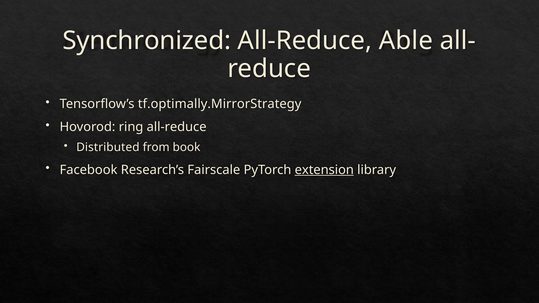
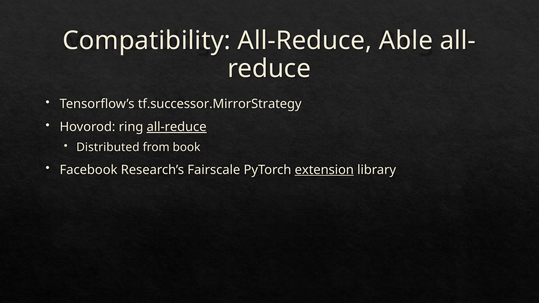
Synchronized: Synchronized -> Compatibility (147, 41)
tf.optimally.MirrorStrategy: tf.optimally.MirrorStrategy -> tf.successor.MirrorStrategy (220, 104)
all-reduce underline: none -> present (177, 127)
